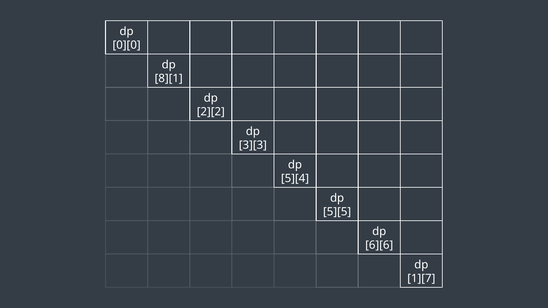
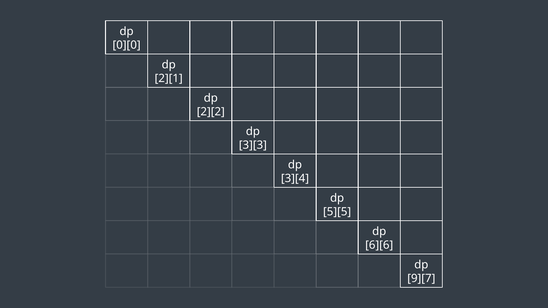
8][1: 8][1 -> 2][1 (169, 78)
5][4: 5][4 -> 3][4 (295, 178)
1][7: 1][7 -> 9][7 (421, 279)
